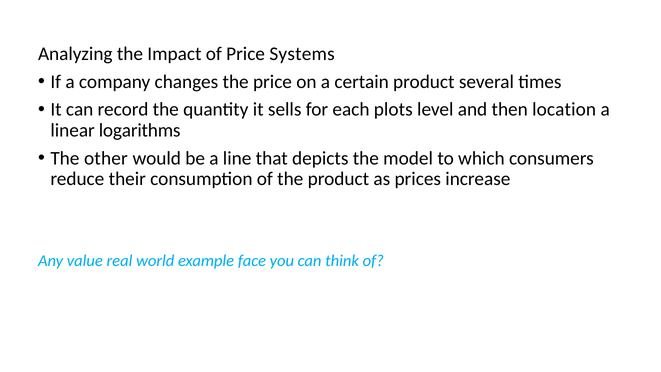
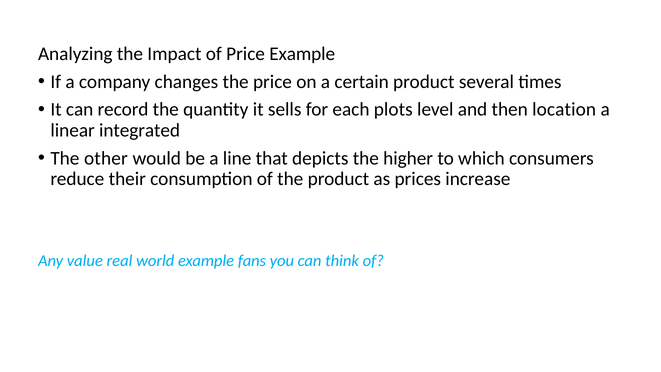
Price Systems: Systems -> Example (302, 54)
logarithms: logarithms -> integrated (140, 130)
model: model -> higher (408, 158)
face: face -> fans (252, 261)
